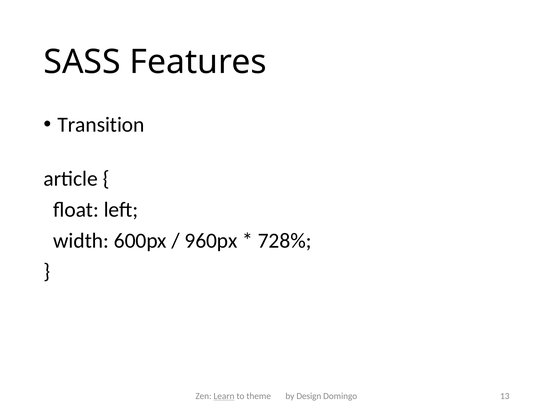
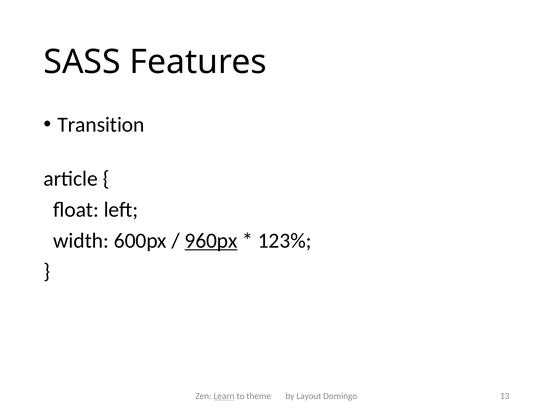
960px underline: none -> present (211, 240)
728%: 728% -> 123% (285, 240)
Design: Design -> Layout (309, 396)
